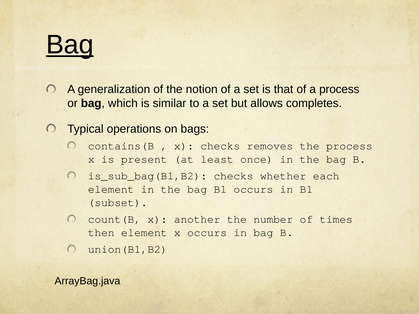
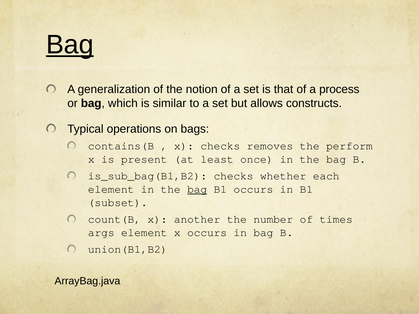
completes: completes -> constructs (314, 103)
the process: process -> perform (349, 146)
bag underline: none -> present (197, 189)
then: then -> args (101, 233)
